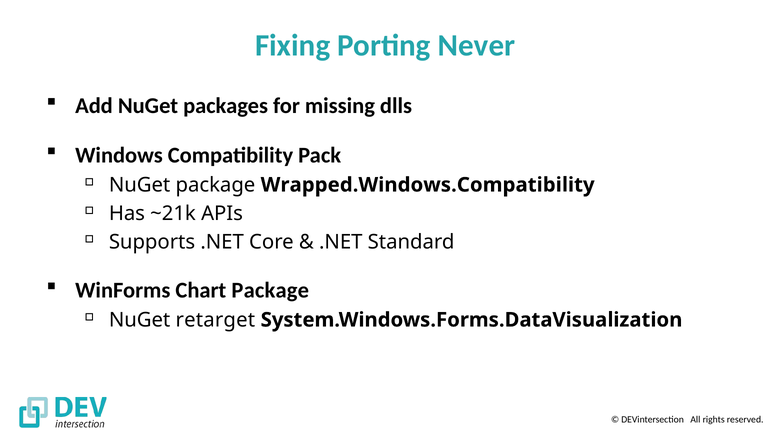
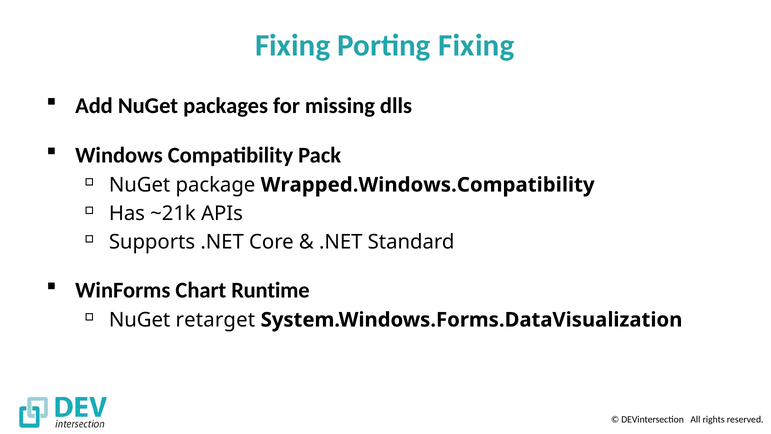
Porting Never: Never -> Fixing (476, 46)
Chart Package: Package -> Runtime (270, 290)
